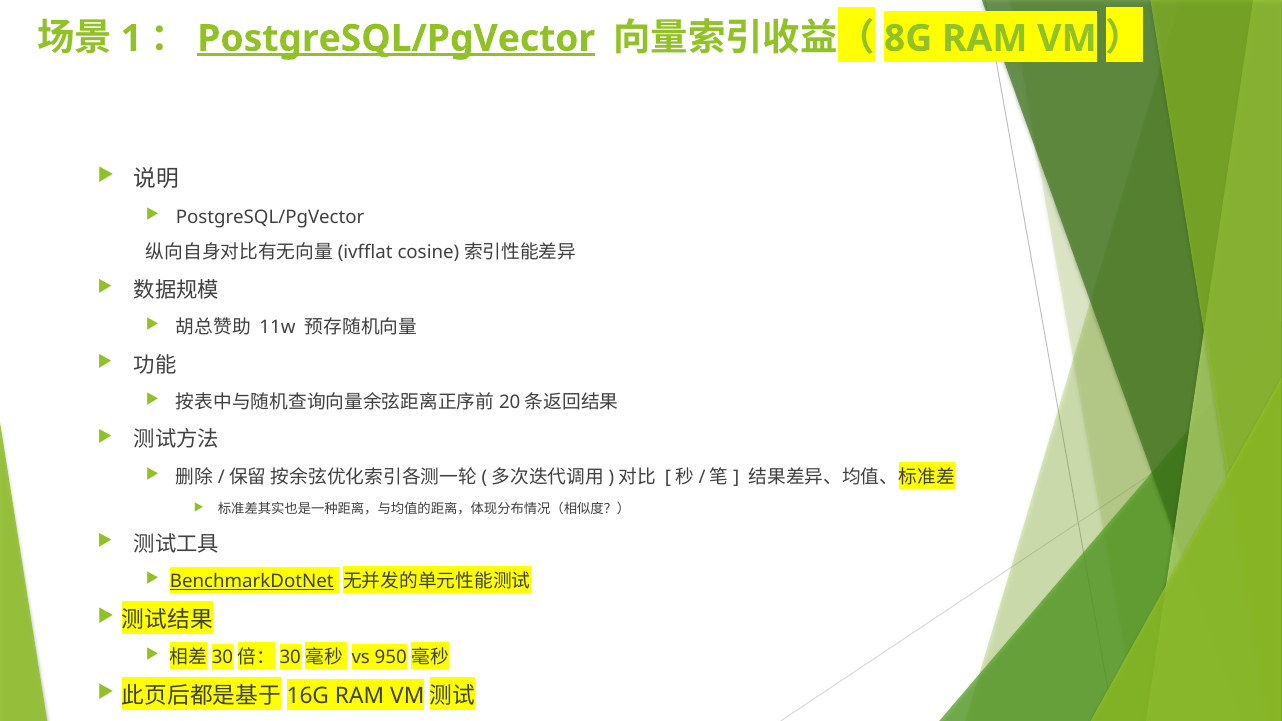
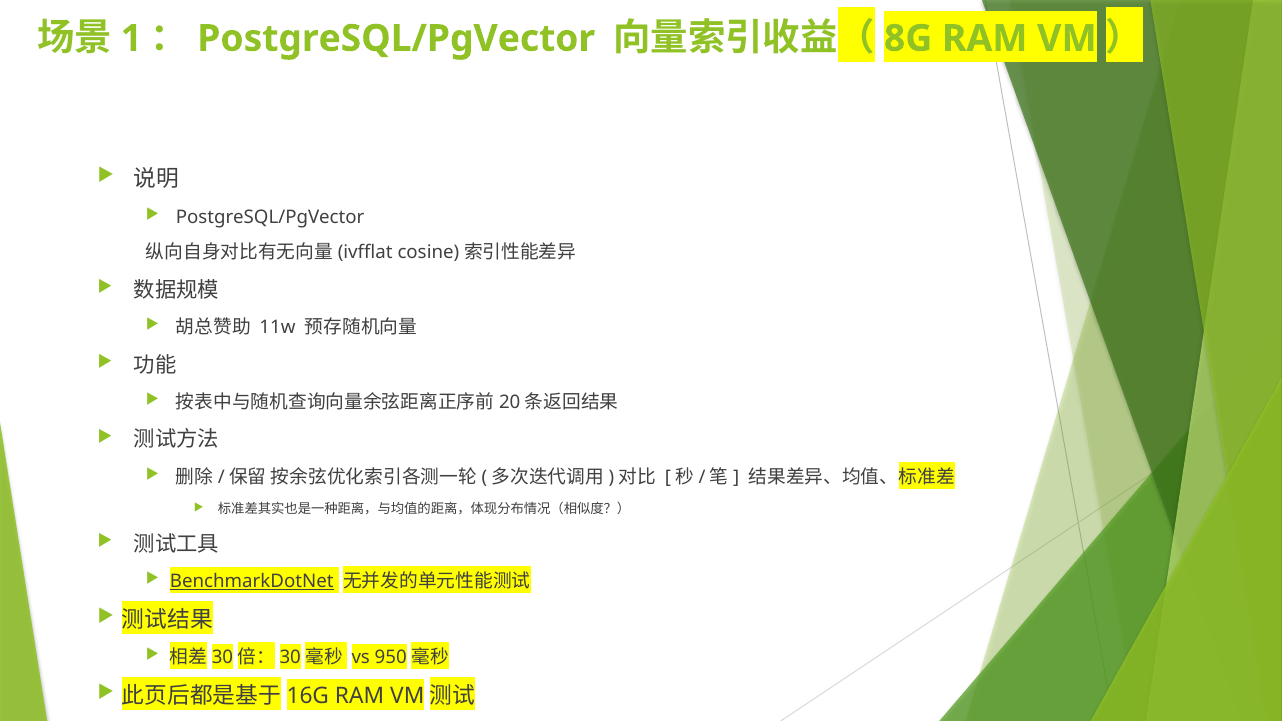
PostgreSQL/PgVector underline: present -> none (396, 38)
